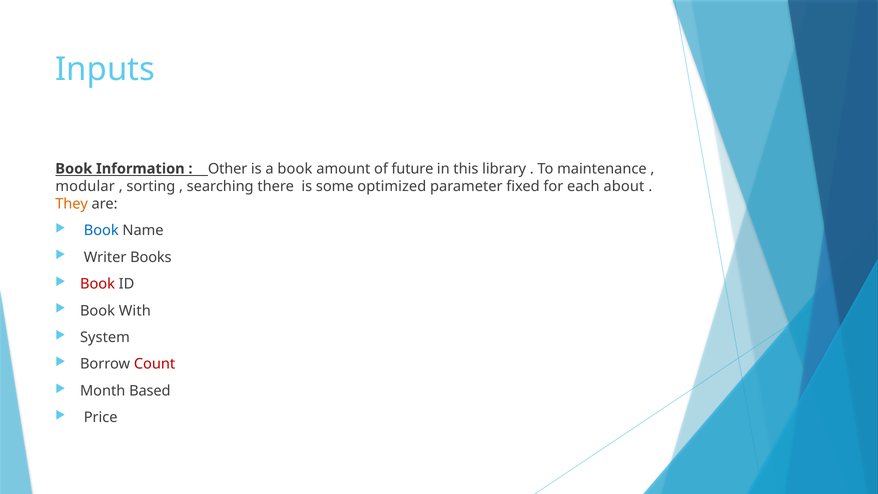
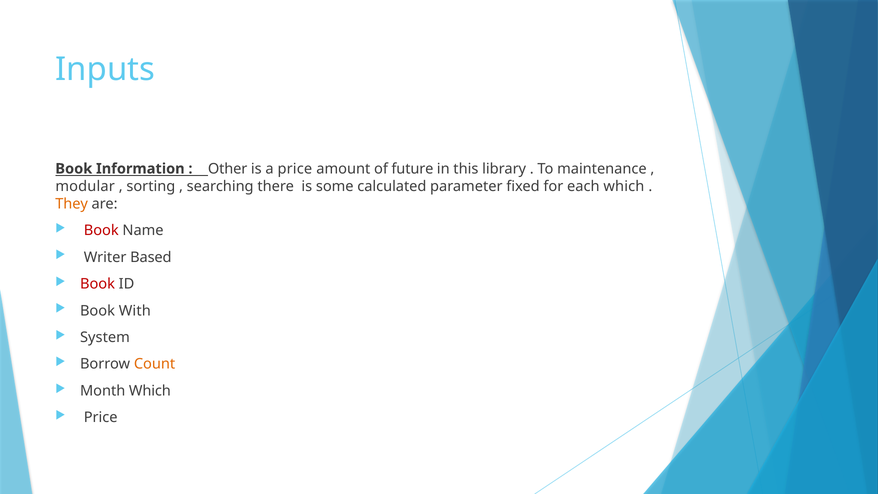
a book: book -> price (295, 169)
optimized: optimized -> calculated (392, 186)
each about: about -> which (624, 186)
Book colour: blue -> red (101, 230)
Books: Books -> Based (151, 257)
Count colour: red -> orange (155, 364)
Month Based: Based -> Which (150, 391)
